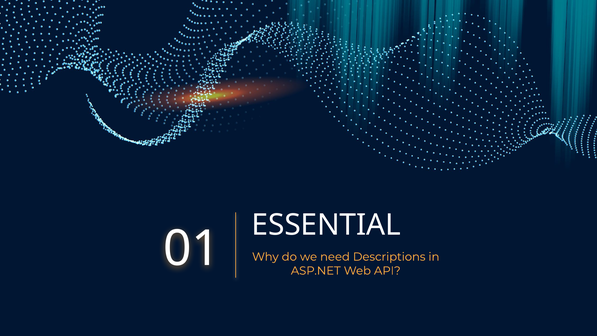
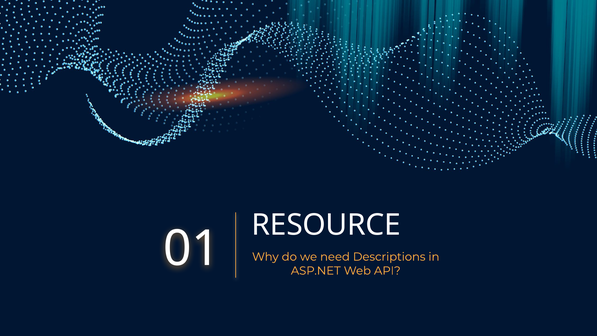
ESSENTIAL: ESSENTIAL -> RESOURCE (326, 225)
